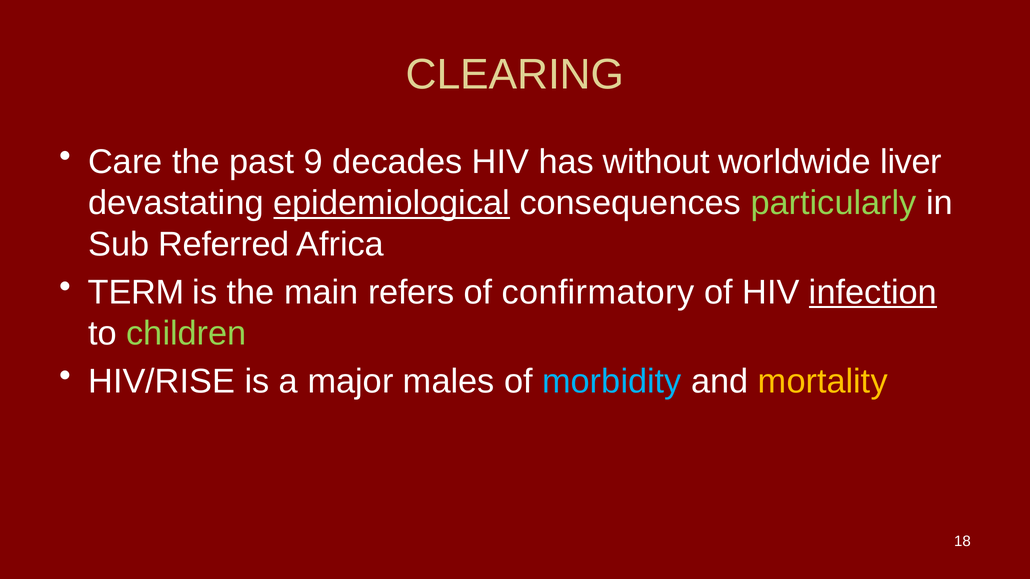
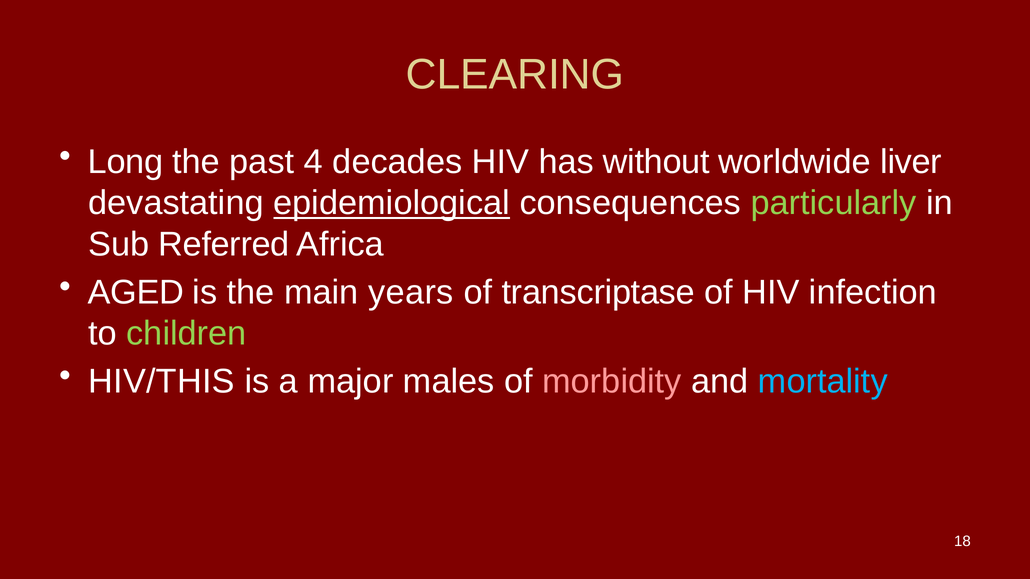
Care: Care -> Long (126, 162)
9: 9 -> 4 (313, 162)
TERM: TERM -> AGED (136, 293)
refers: refers -> years (411, 293)
confirmatory: confirmatory -> transcriptase (598, 293)
infection underline: present -> none (873, 293)
HIV/RISE: HIV/RISE -> HIV/THIS (161, 382)
morbidity colour: light blue -> pink (612, 382)
mortality colour: yellow -> light blue (823, 382)
